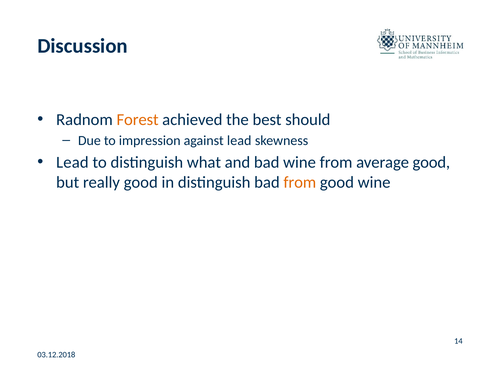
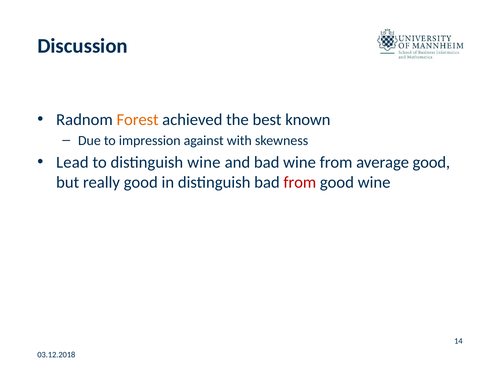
should: should -> known (308, 120)
against lead: lead -> with (239, 140)
distinguish what: what -> wine (204, 162)
from colour: orange -> red (300, 182)
